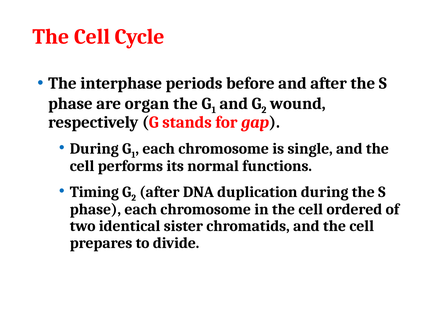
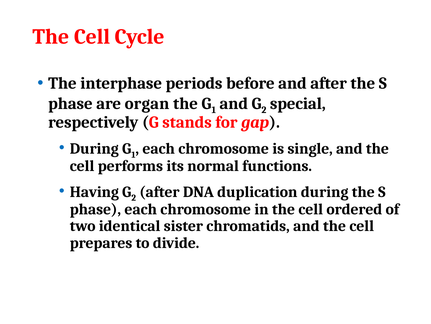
wound: wound -> special (298, 103)
Timing: Timing -> Having (94, 192)
